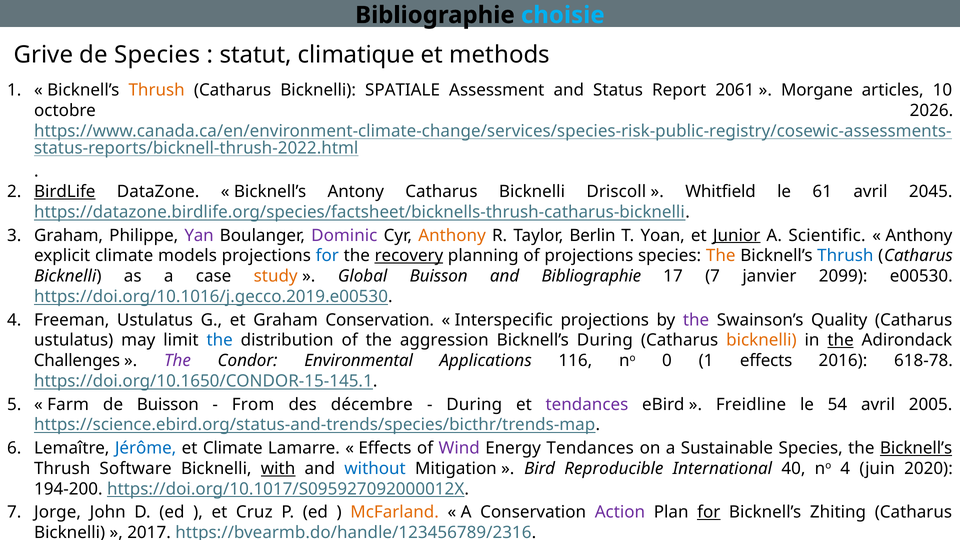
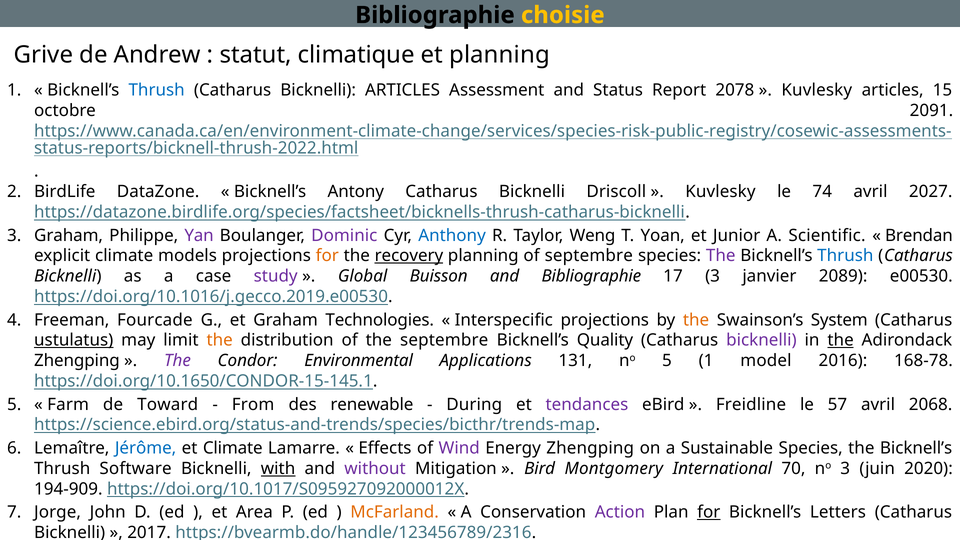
choisie colour: light blue -> yellow (563, 15)
de Species: Species -> Andrew (157, 55)
et methods: methods -> planning (500, 55)
Thrush colour: orange -> blue (157, 90)
Bicknelli SPATIALE: SPATIALE -> ARTICLES (403, 90)
2061: 2061 -> 2078 (735, 90)
Morgane: Morgane -> Kuvlesky (817, 90)
articles 10: 10 -> 15 (942, 90)
2026: 2026 -> 2091 (931, 111)
BirdLife underline: present -> none (65, 192)
Whitfield: Whitfield -> Kuvlesky (720, 192)
61: 61 -> 74 (822, 192)
2045: 2045 -> 2027 (931, 192)
Anthony colour: orange -> blue (452, 235)
Berlin: Berlin -> Weng (592, 235)
Junior underline: present -> none (737, 235)
Anthony: Anthony -> Brendan (919, 235)
for colour: blue -> orange (327, 256)
of projections: projections -> septembre (589, 256)
The colour: orange -> purple (721, 256)
study colour: orange -> purple (276, 276)
17 7: 7 -> 3 (713, 276)
2099: 2099 -> 2089 (843, 276)
Freeman Ustulatus: Ustulatus -> Fourcade (155, 320)
Graham Conservation: Conservation -> Technologies (380, 320)
the colour: purple -> orange (696, 320)
Quality: Quality -> System (839, 320)
ustulatus underline: none -> present (74, 340)
the colour: blue -> orange (220, 340)
the aggression: aggression -> septembre (444, 340)
Bicknell’s During: During -> Quality (605, 340)
bicknelli colour: orange -> purple (761, 340)
Challenges: Challenges -> Zhengping (77, 361)
116: 116 -> 131 (575, 361)
no 0: 0 -> 5 (667, 361)
1 effects: effects -> model (766, 361)
618‑78: 618‑78 -> 168‑78 (923, 361)
de Buisson: Buisson -> Toward (168, 404)
décembre: décembre -> renewable (372, 404)
54: 54 -> 57 (837, 404)
2005: 2005 -> 2068 (931, 404)
Energy Tendances: Tendances -> Zhengping (590, 448)
Bicknell’s underline: present -> none (916, 448)
without colour: blue -> purple (375, 468)
Reproducible: Reproducible -> Montgomery (614, 468)
40: 40 -> 70 (793, 468)
no 4: 4 -> 3 (845, 468)
194‑200: 194‑200 -> 194‑909 (68, 489)
Cruz: Cruz -> Area (254, 512)
Zhiting: Zhiting -> Letters (838, 512)
